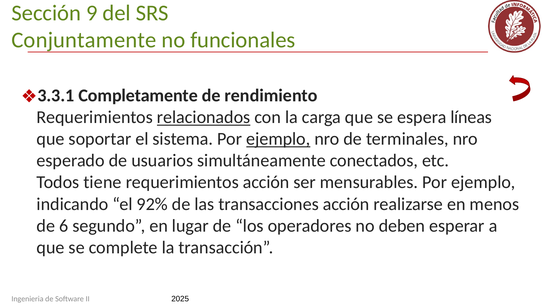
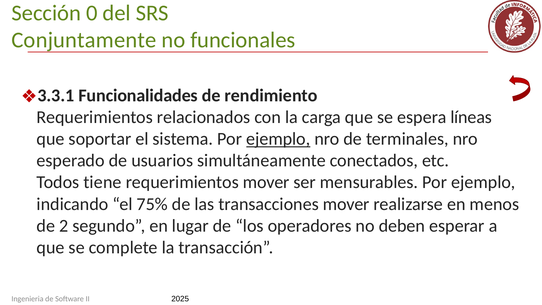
9: 9 -> 0 (92, 13)
Completamente: Completamente -> Funcionalidades (138, 96)
relacionados underline: present -> none (204, 117)
requerimientos acción: acción -> mover (266, 182)
92%: 92% -> 75% (152, 204)
transacciones acción: acción -> mover (346, 204)
6: 6 -> 2 (64, 226)
